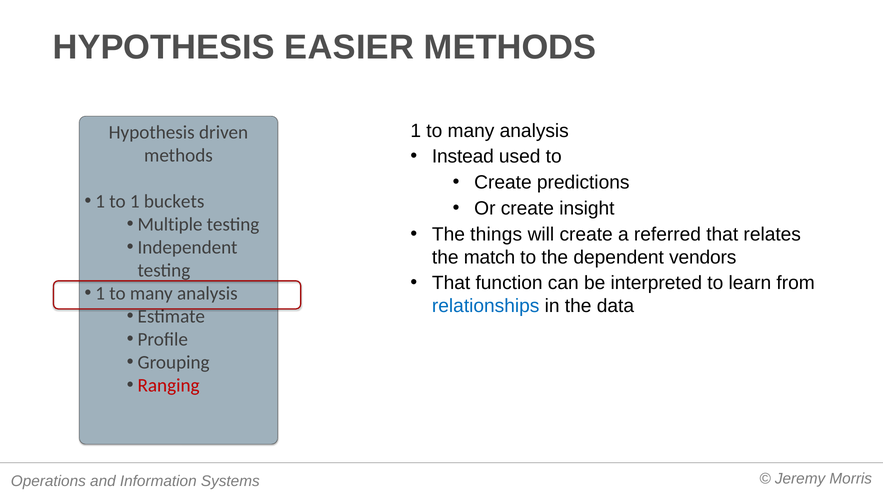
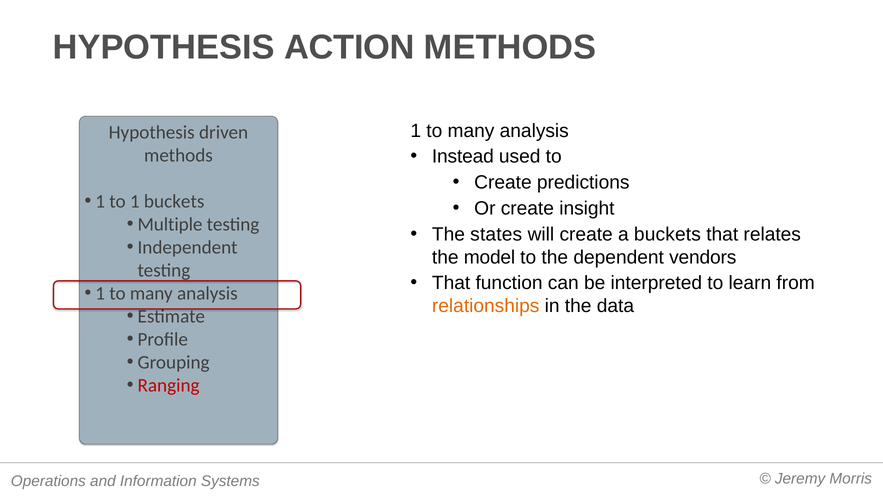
EASIER: EASIER -> ACTION (350, 47)
things: things -> states (496, 234)
a referred: referred -> buckets (667, 234)
match: match -> model (489, 257)
relationships colour: blue -> orange (486, 306)
